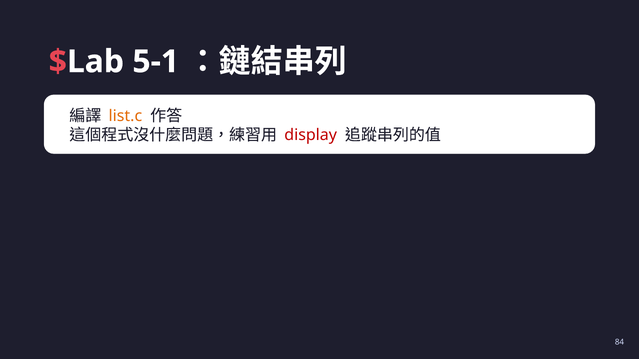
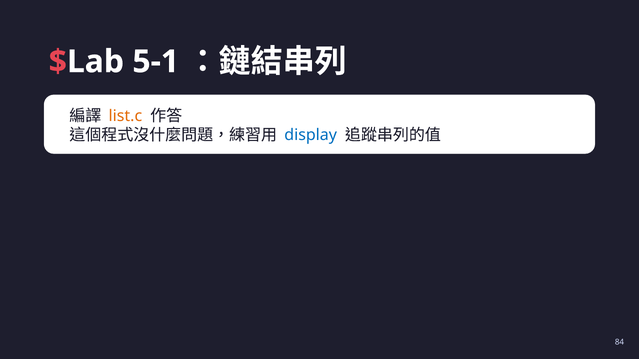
display colour: red -> blue (311, 135)
